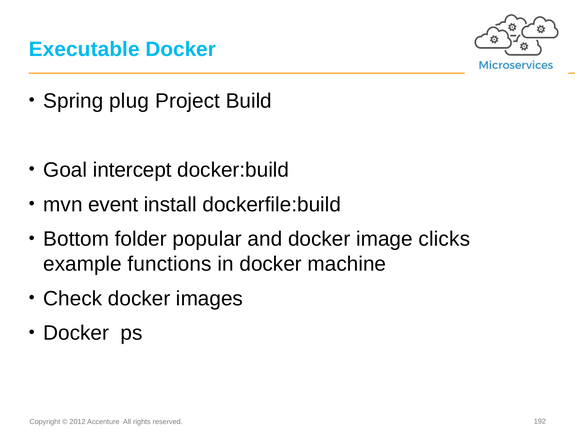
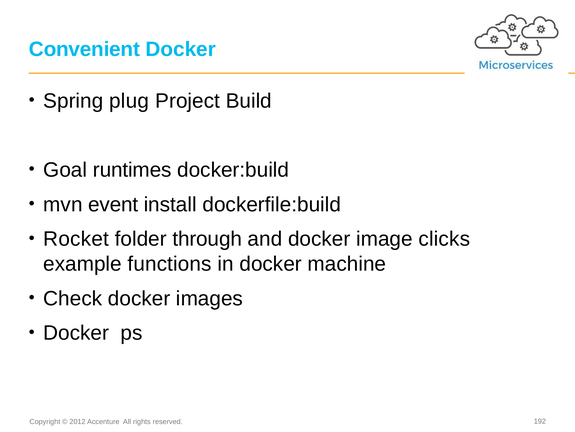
Executable: Executable -> Convenient (84, 49)
intercept: intercept -> runtimes (132, 170)
Bottom: Bottom -> Rocket (76, 239)
popular: popular -> through (207, 239)
